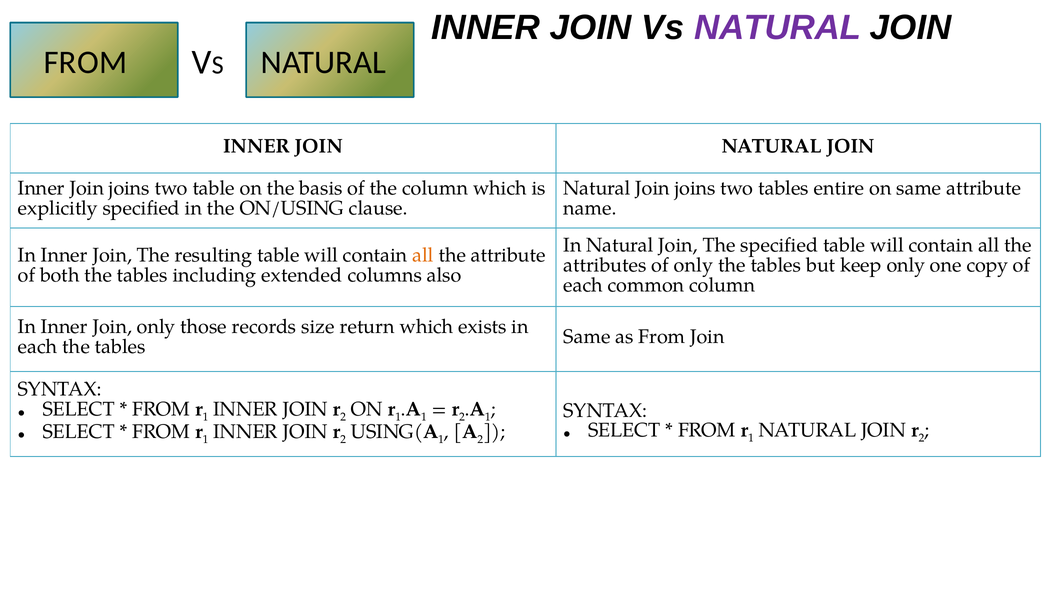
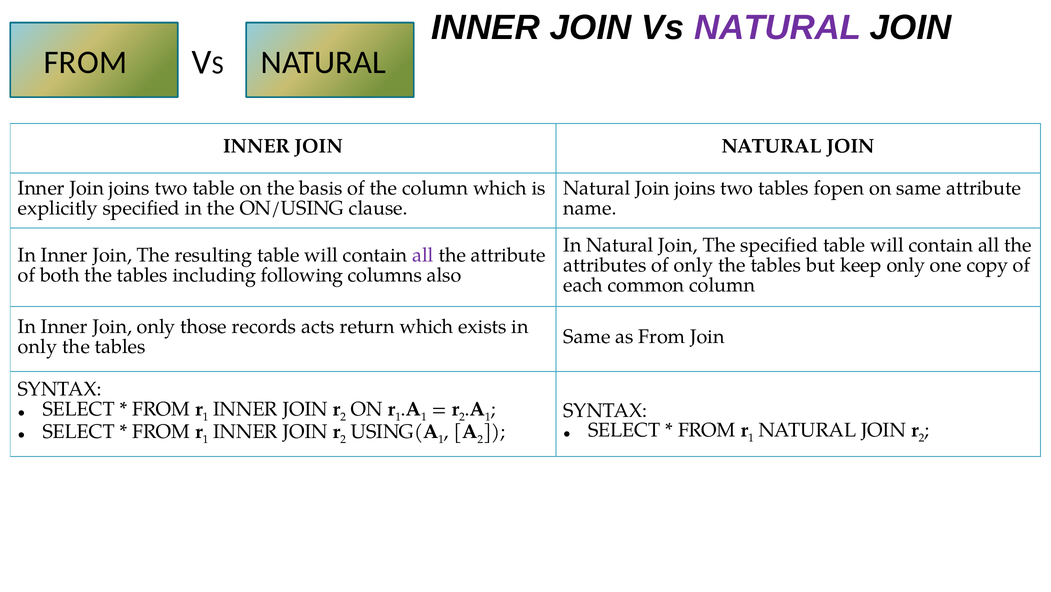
entire: entire -> fopen (839, 188)
all colour: orange -> purple (423, 255)
extended: extended -> following (302, 275)
size: size -> acts (318, 327)
each: each -> only (38, 346)
